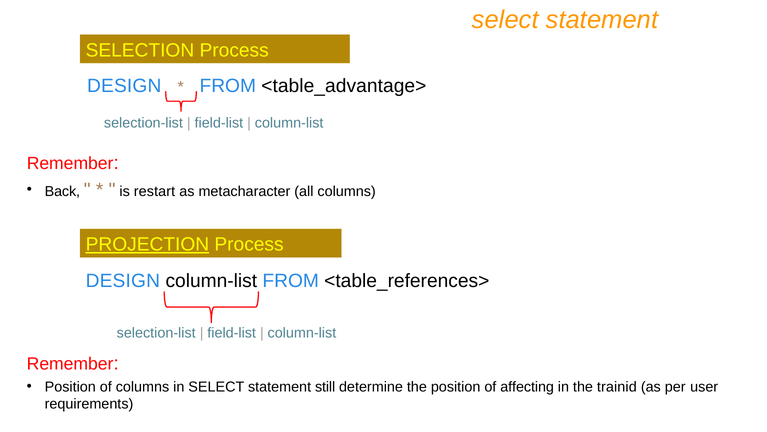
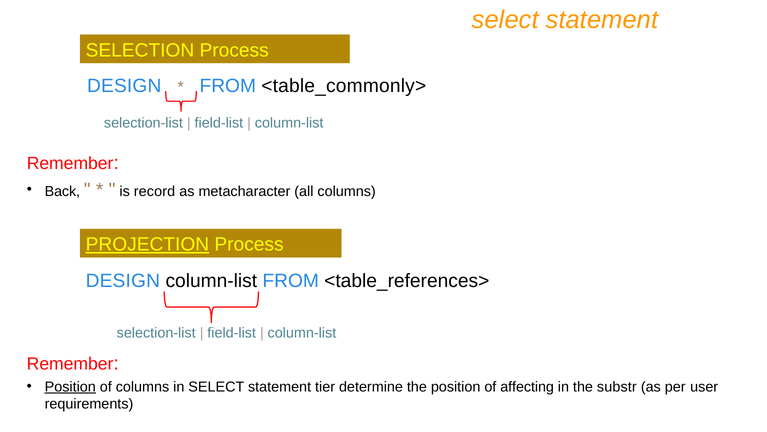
<table_advantage>: <table_advantage> -> <table_commonly> (344, 86)
restart: restart -> record (155, 191)
Position underline: none -> present (70, 386)
still: still -> tier (325, 386)
trainid: trainid -> substr (617, 386)
